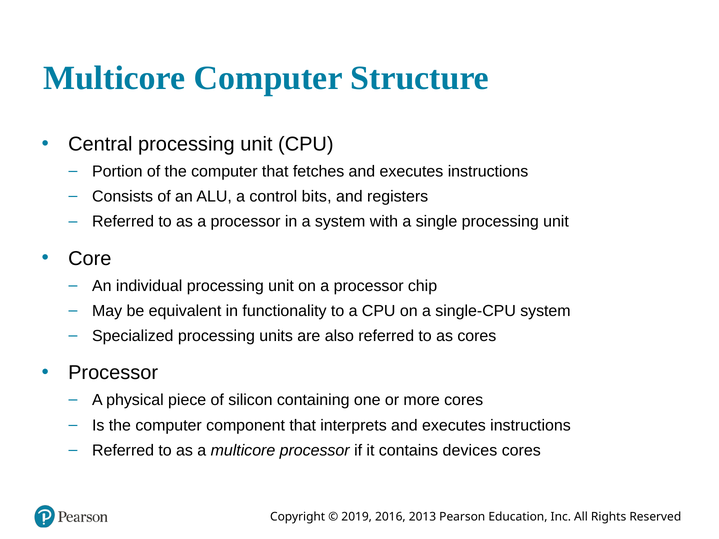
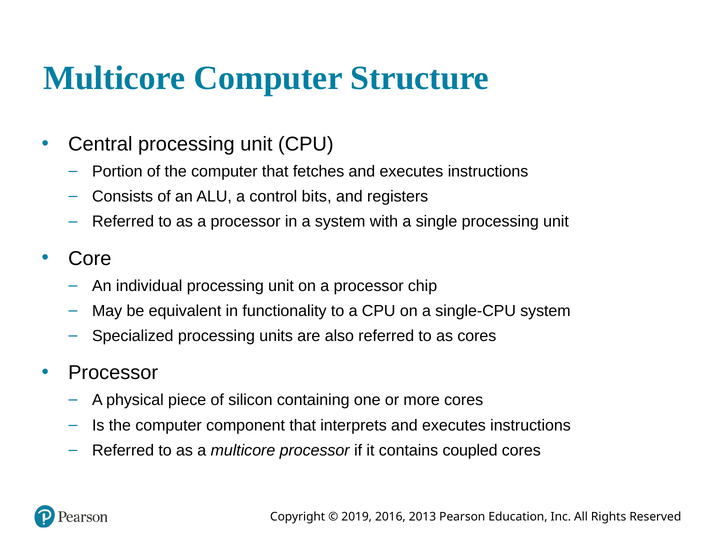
devices: devices -> coupled (470, 451)
